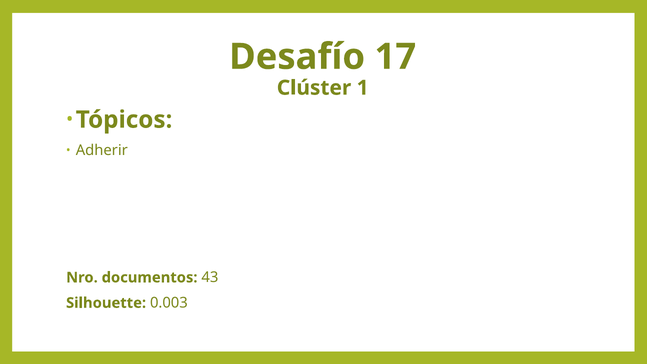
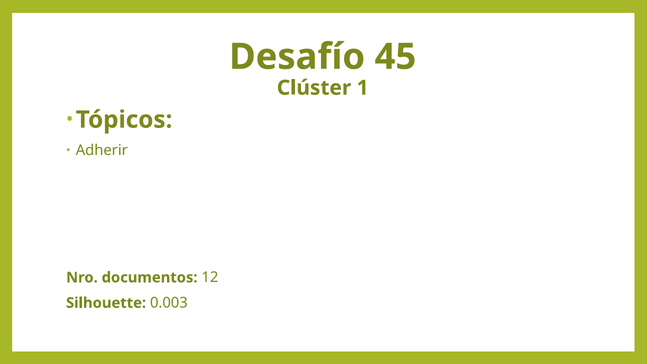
17: 17 -> 45 (395, 57)
43: 43 -> 12 (210, 277)
